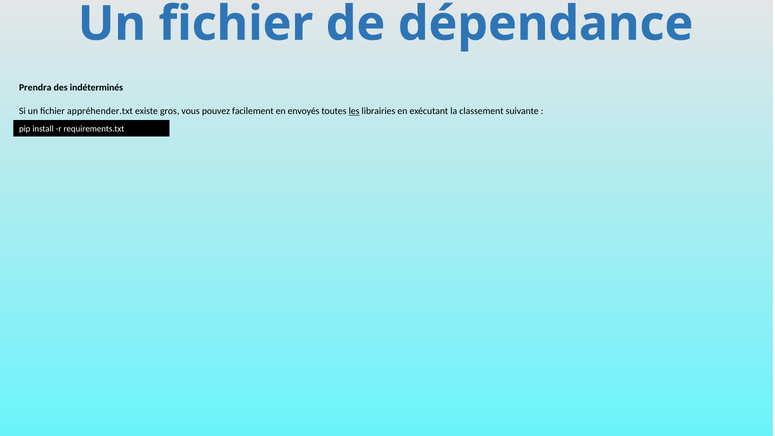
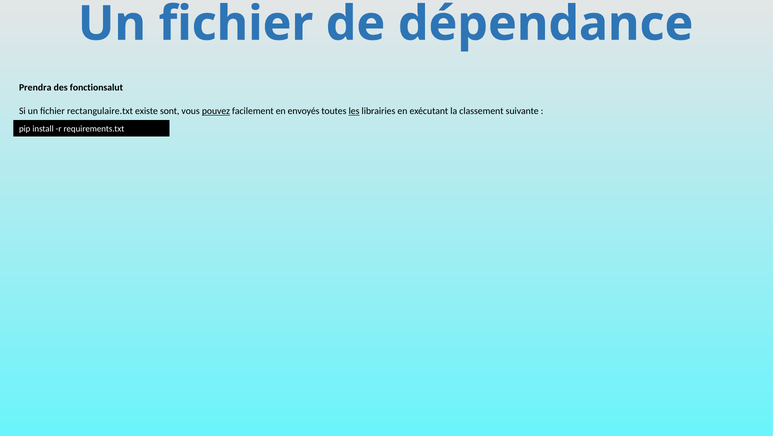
indéterminés: indéterminés -> fonctionsalut (96, 88)
appréhender.txt: appréhender.txt -> rectangulaire.txt (100, 111)
gros: gros -> sont (170, 111)
pouvez underline: none -> present (216, 111)
